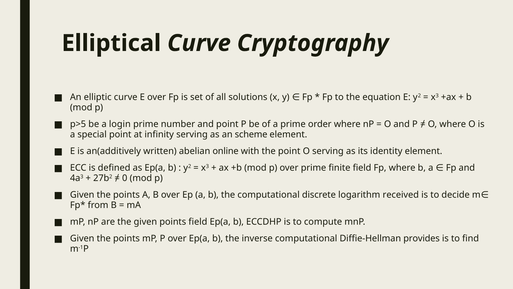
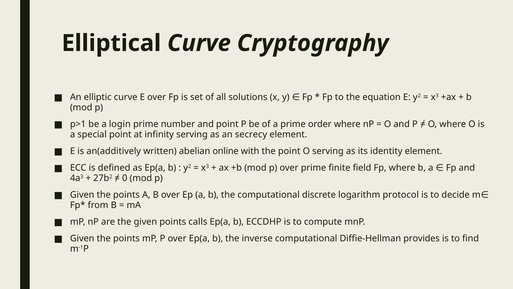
p>5: p>5 -> p>1 (78, 124)
scheme: scheme -> secrecy (251, 134)
received: received -> protocol (401, 195)
points field: field -> calls (198, 221)
